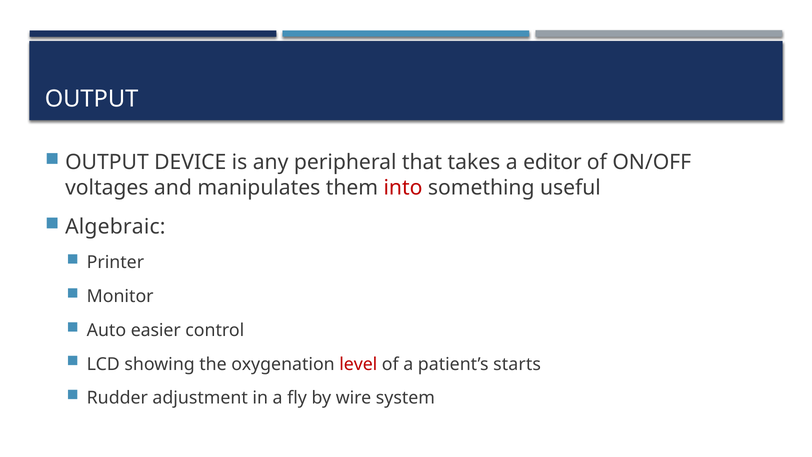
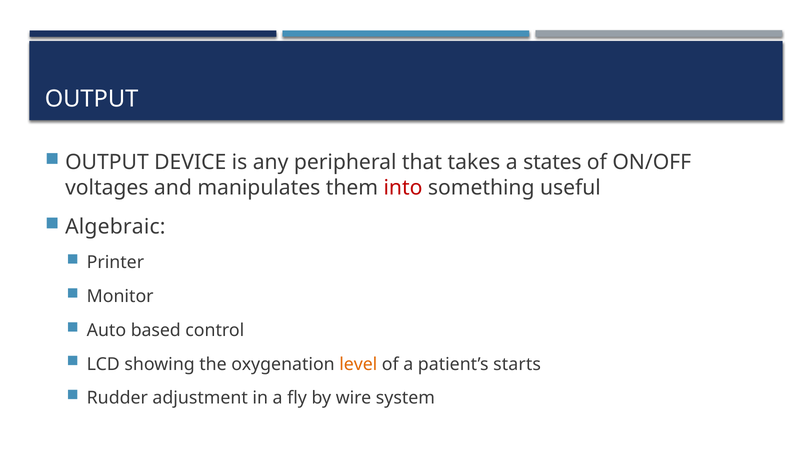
editor: editor -> states (552, 162)
easier: easier -> based (156, 330)
level colour: red -> orange (358, 364)
